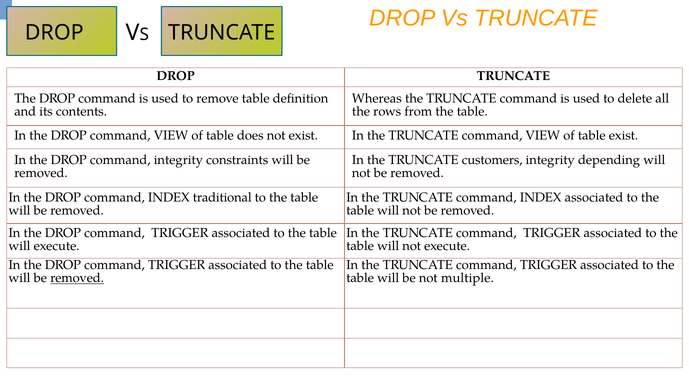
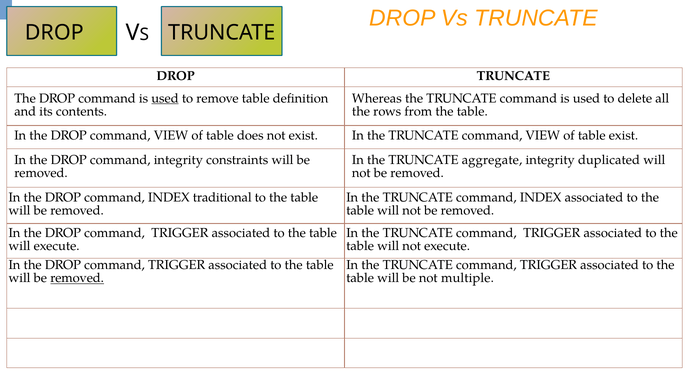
used underline: none -> present (165, 98)
customers: customers -> aggregate (492, 160)
depending: depending -> duplicated (609, 160)
